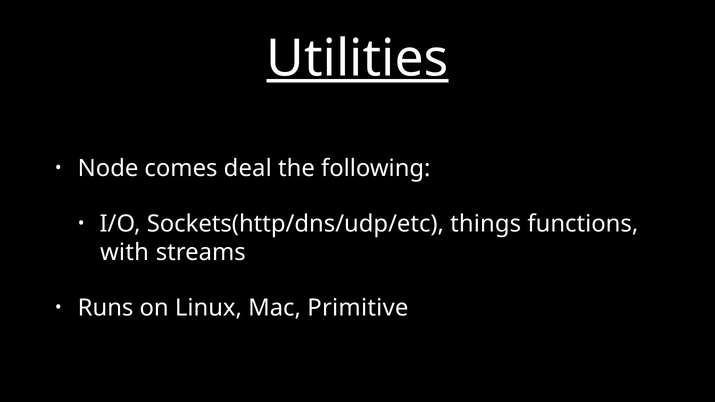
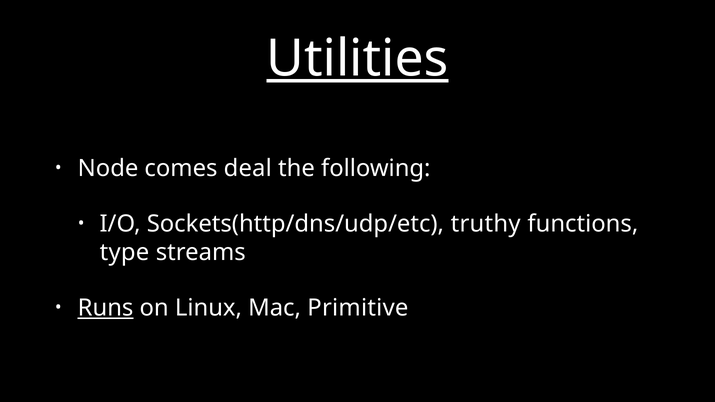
things: things -> truthy (486, 224)
with: with -> type (124, 253)
Runs underline: none -> present (106, 308)
